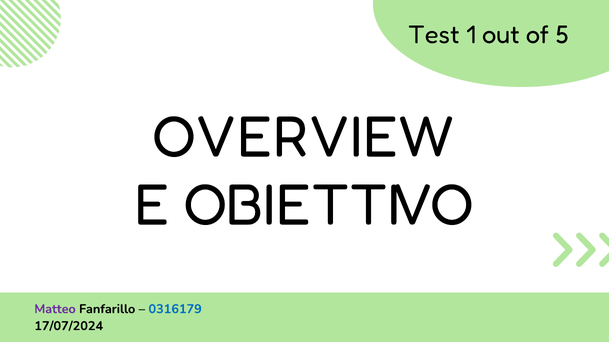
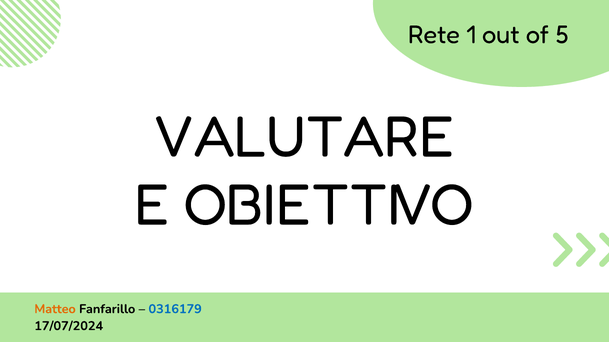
Test: Test -> Rete (434, 35)
OVERVIEW: OVERVIEW -> VALUTARE (304, 137)
Matteo colour: purple -> orange (55, 309)
